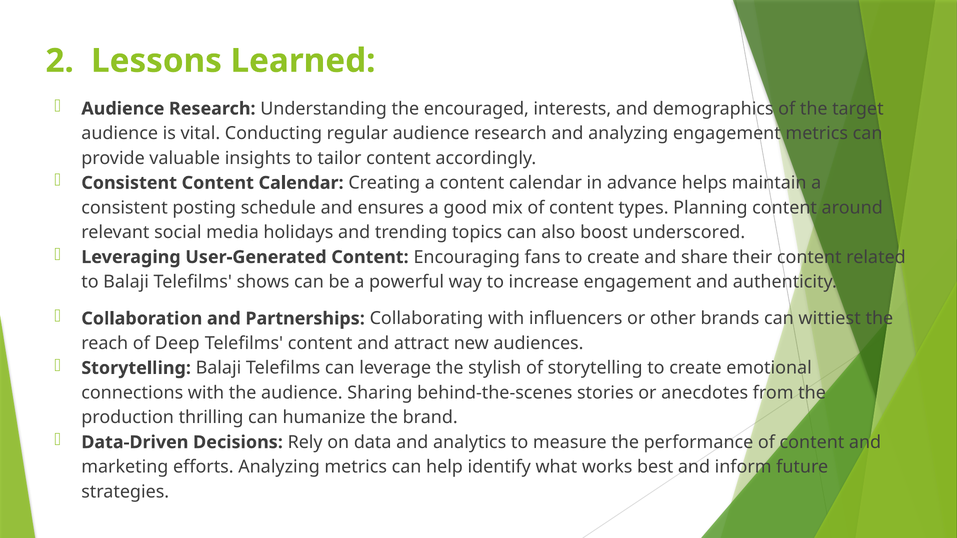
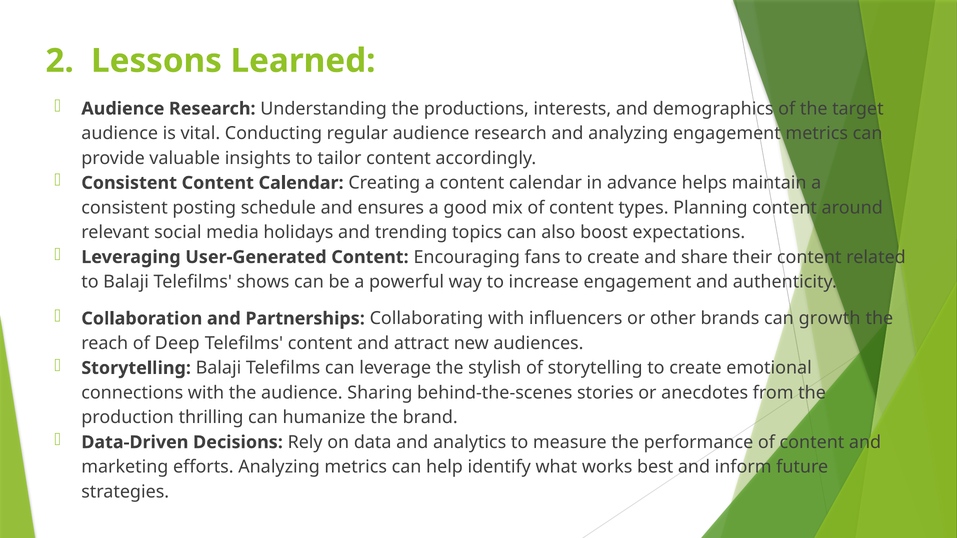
encouraged: encouraged -> productions (476, 109)
underscored: underscored -> expectations (689, 233)
wittiest: wittiest -> growth (830, 319)
